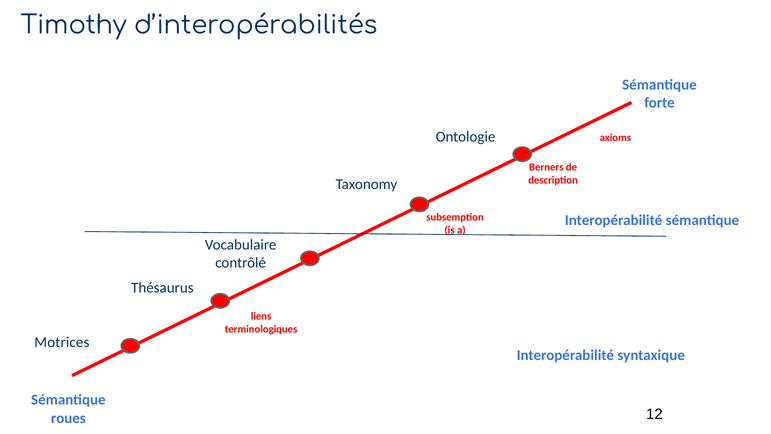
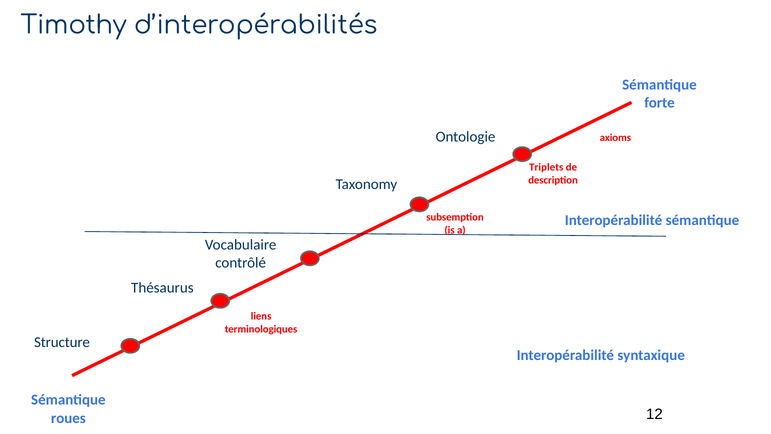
Berners: Berners -> Triplets (546, 167)
Motrices: Motrices -> Structure (62, 342)
